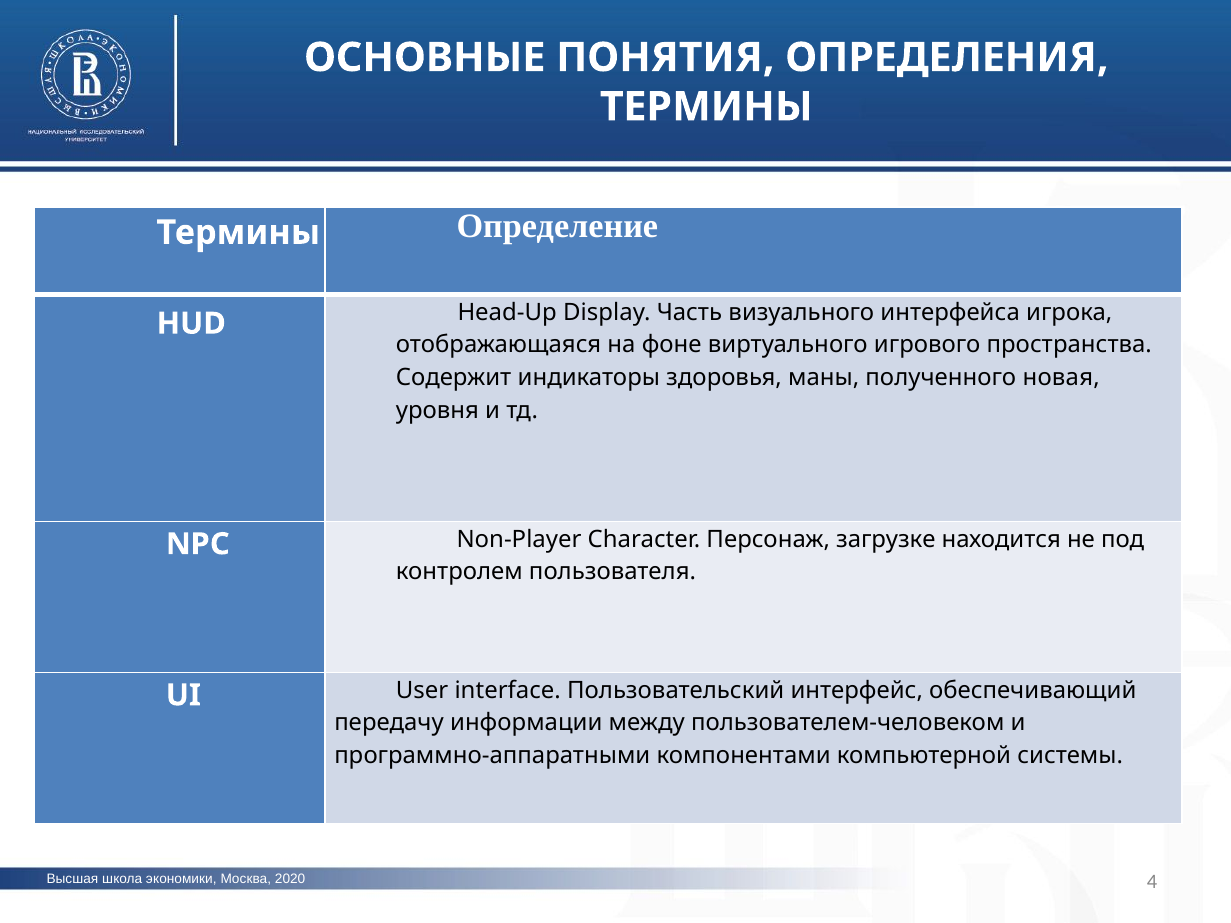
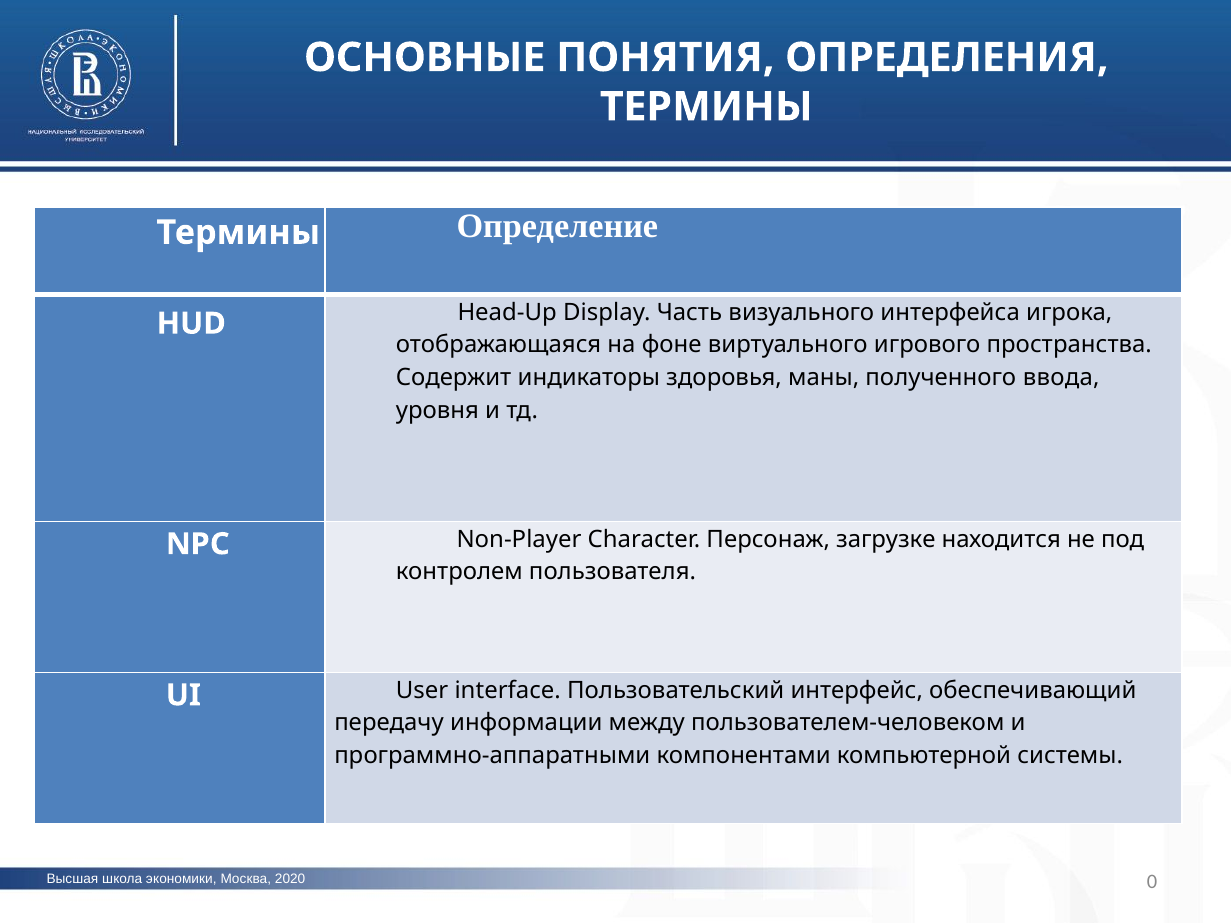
новая: новая -> ввода (1061, 378)
4: 4 -> 0 (1152, 881)
